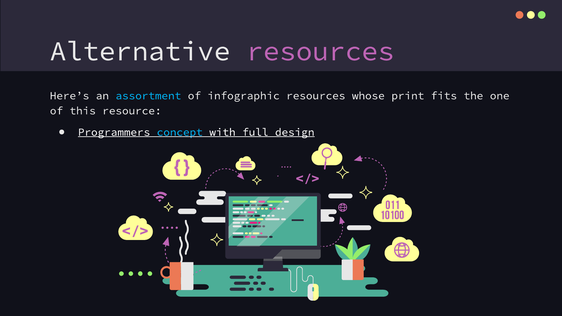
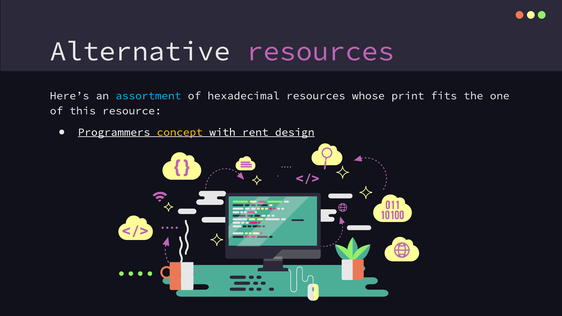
infographic: infographic -> hexadecimal (244, 96)
concept colour: light blue -> yellow (180, 132)
full: full -> rent (255, 132)
